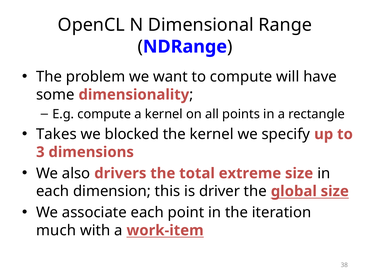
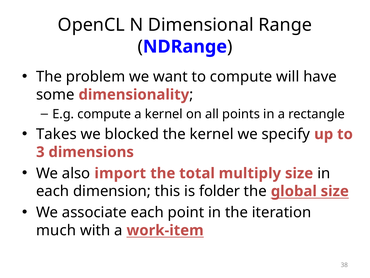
drivers: drivers -> import (120, 173)
extreme: extreme -> multiply (250, 173)
driver: driver -> folder (220, 191)
